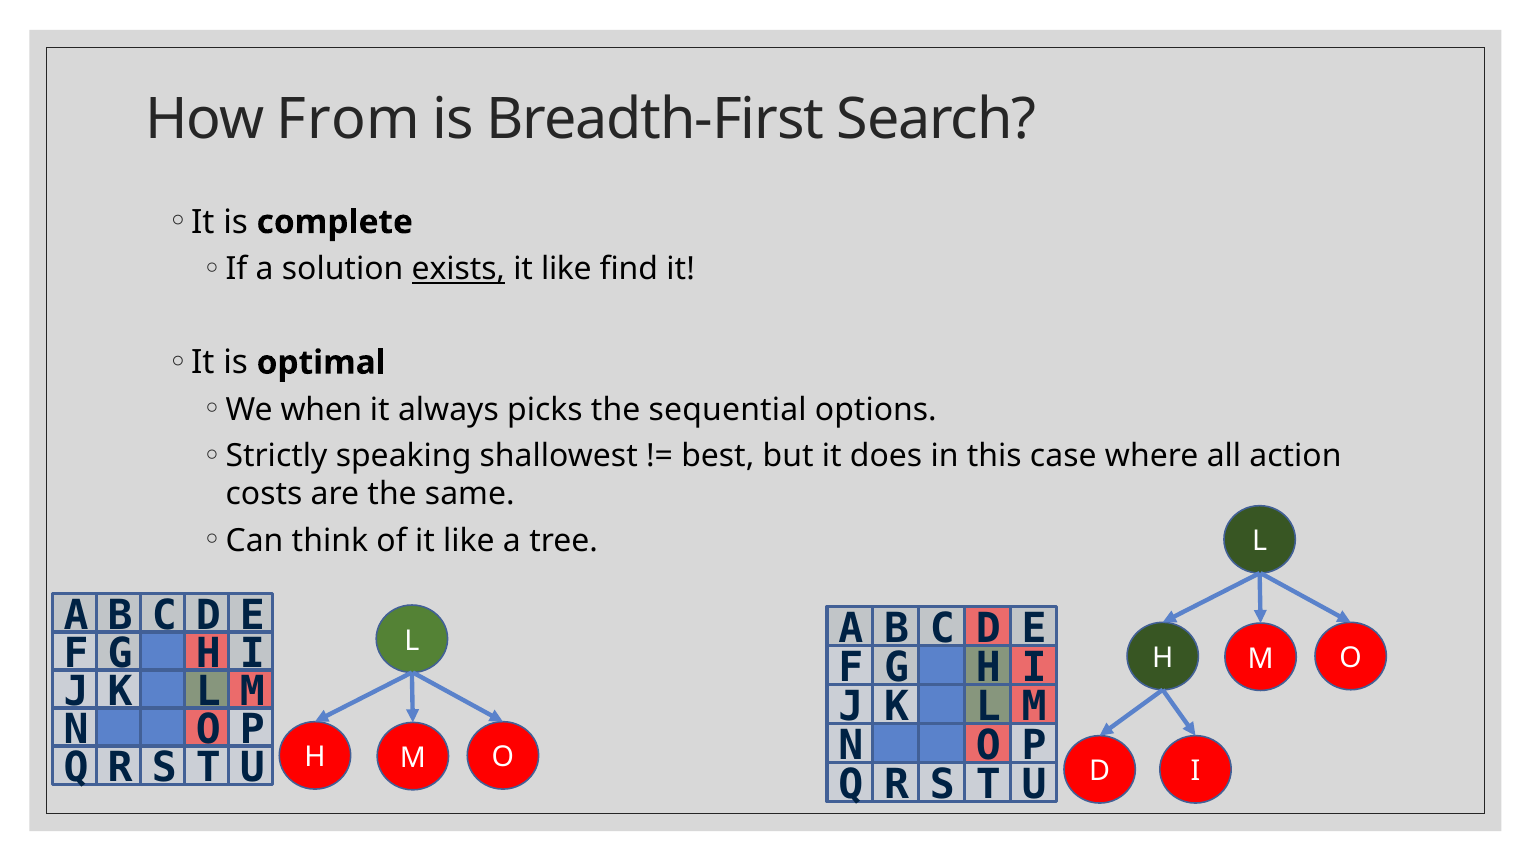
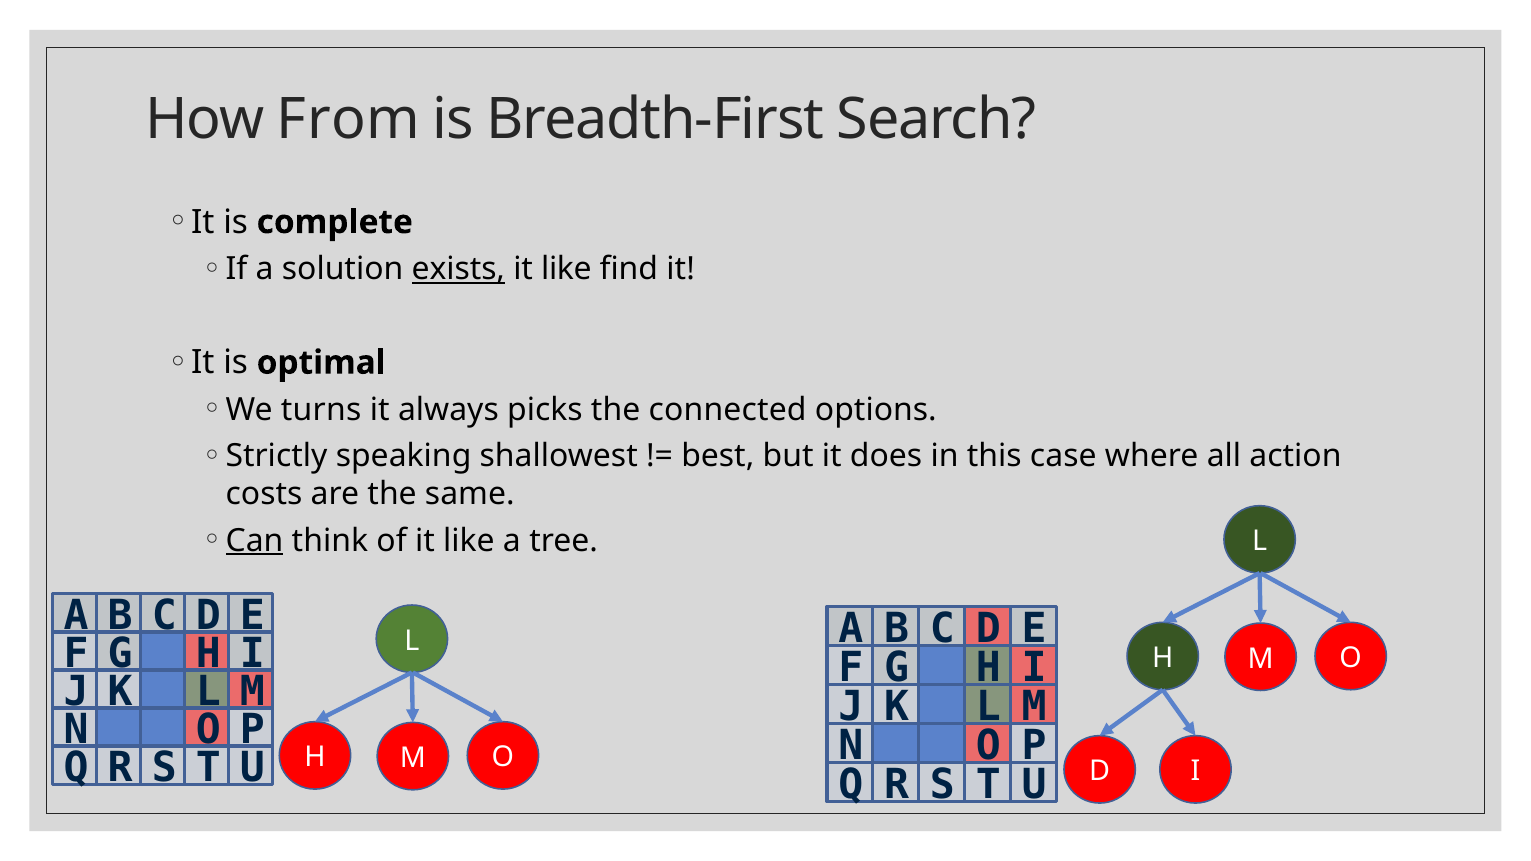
when: when -> turns (321, 410)
sequential: sequential -> connected (728, 410)
Can underline: none -> present (255, 541)
